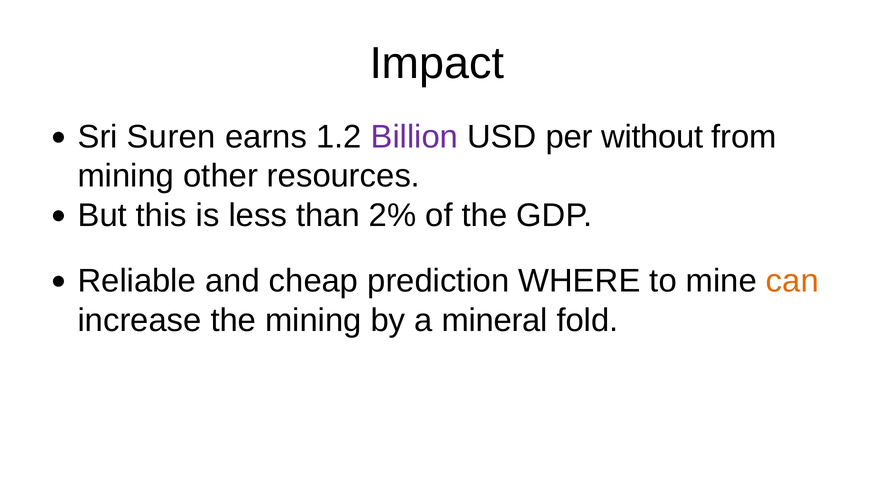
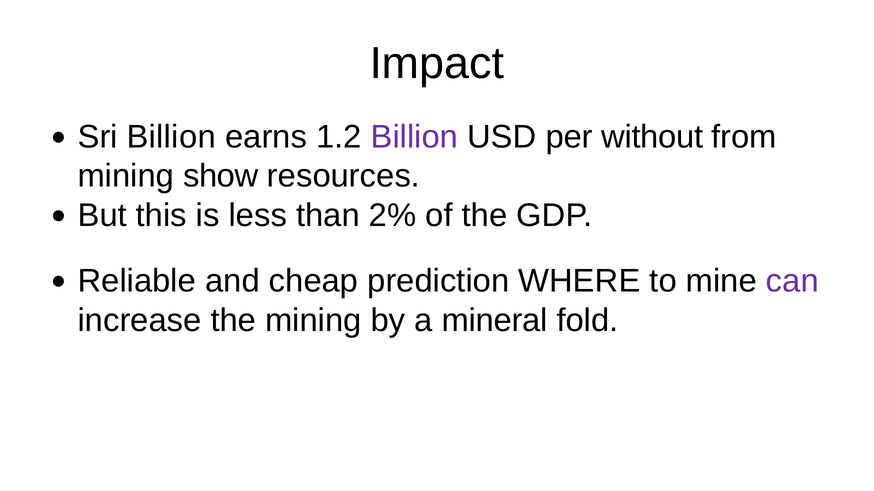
Sri Suren: Suren -> Billion (171, 137)
other: other -> show (221, 176)
can colour: orange -> purple (792, 281)
